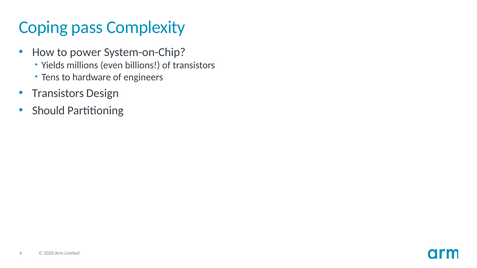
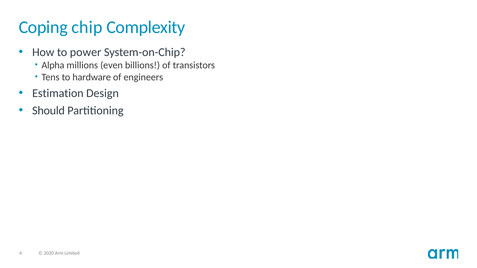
pass: pass -> chip (87, 27)
Yields: Yields -> Alpha (53, 65)
Transistors: Transistors -> Estimation (58, 93)
